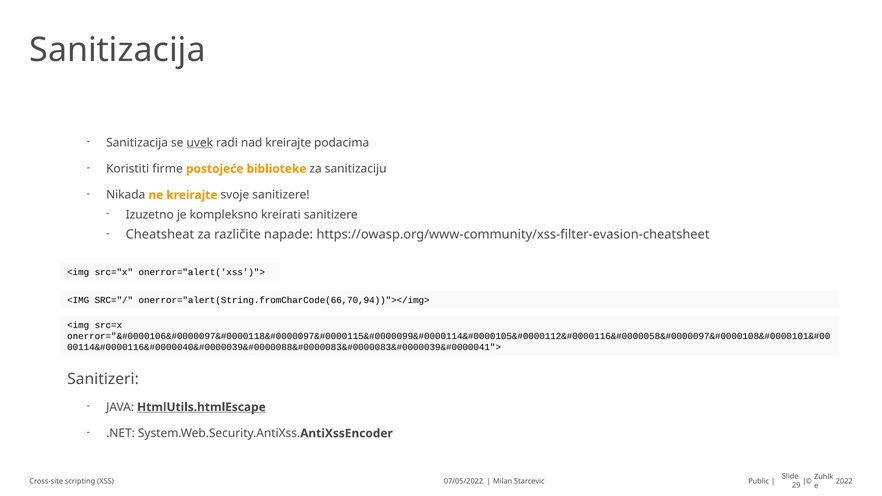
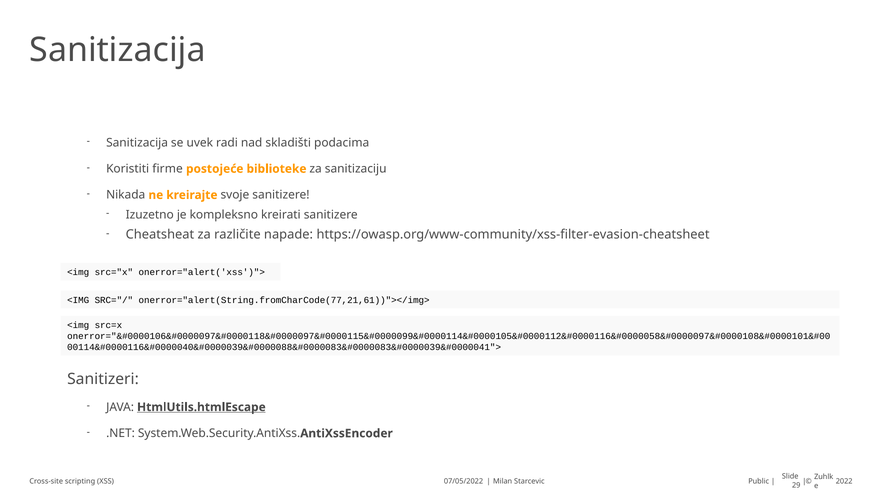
uvek underline: present -> none (200, 143)
nad kreirajte: kreirajte -> skladišti (288, 143)
onerror="alert(String.fromCharCode(66,70,94))"></img>: onerror="alert(String.fromCharCode(66,70,94))"></img> -> onerror="alert(String.fromCharCode(77,21,61))"></img> (284, 300)
